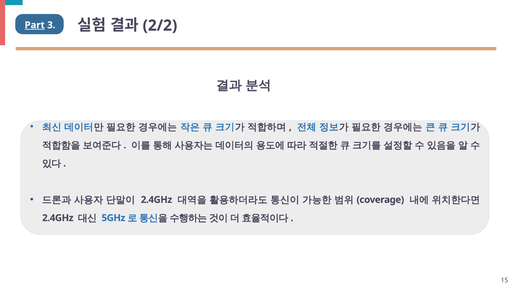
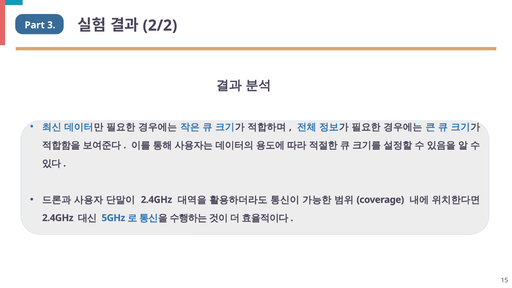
Part underline: present -> none (35, 25)
